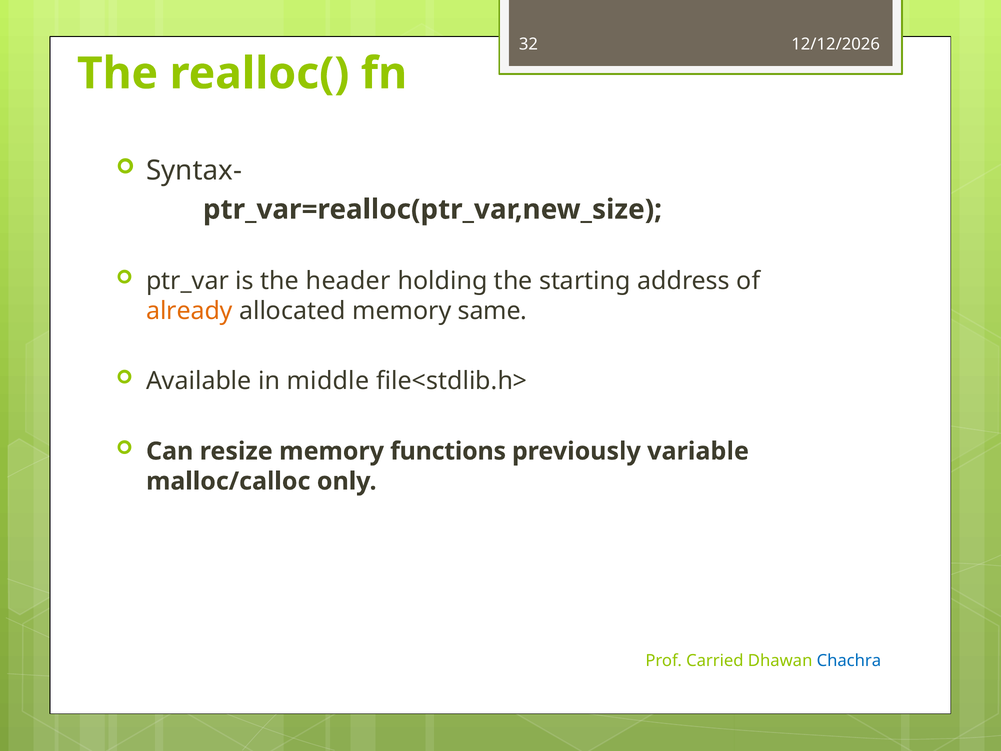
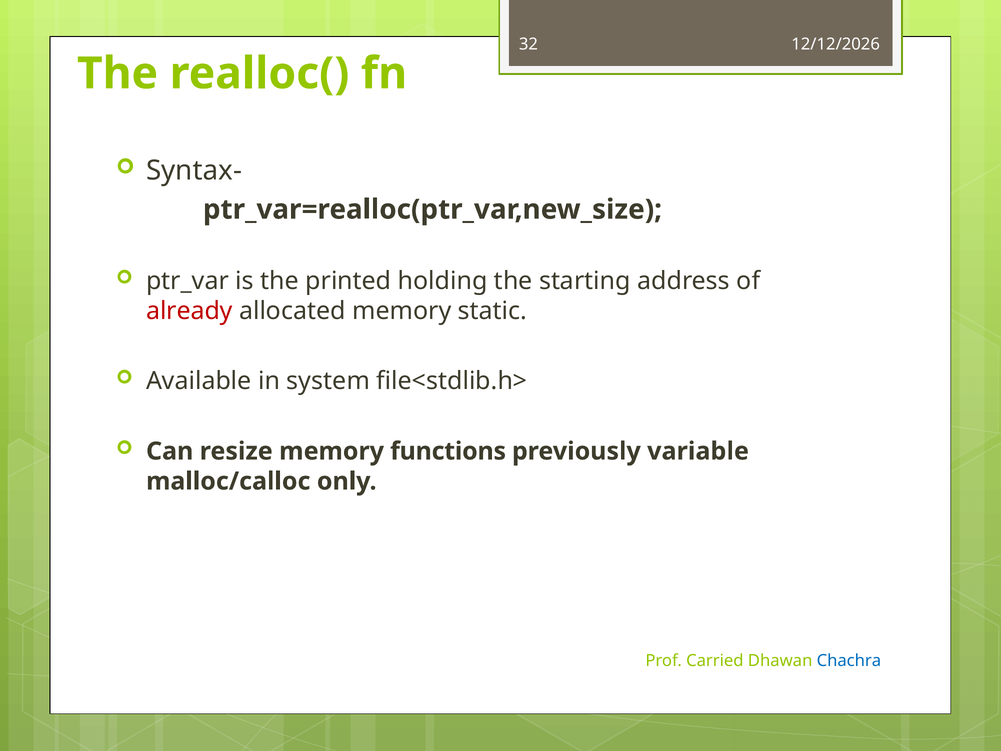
header: header -> printed (348, 281)
already colour: orange -> red (189, 311)
same: same -> static (492, 311)
middle: middle -> system (328, 381)
